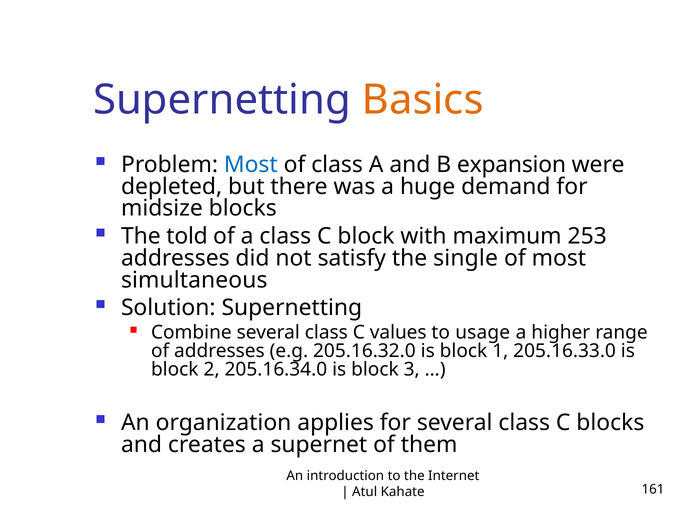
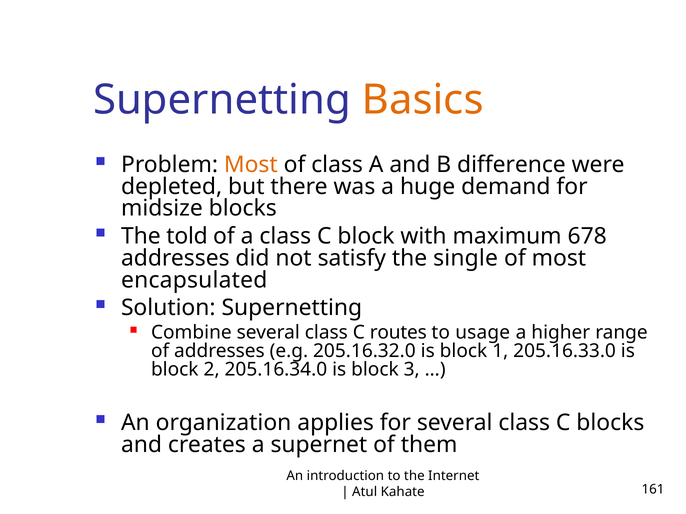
Most colour: blue -> orange (251, 165)
expansion: expansion -> difference (511, 165)
253: 253 -> 678 (587, 236)
simultaneous: simultaneous -> encapsulated (194, 280)
values: values -> routes (398, 333)
